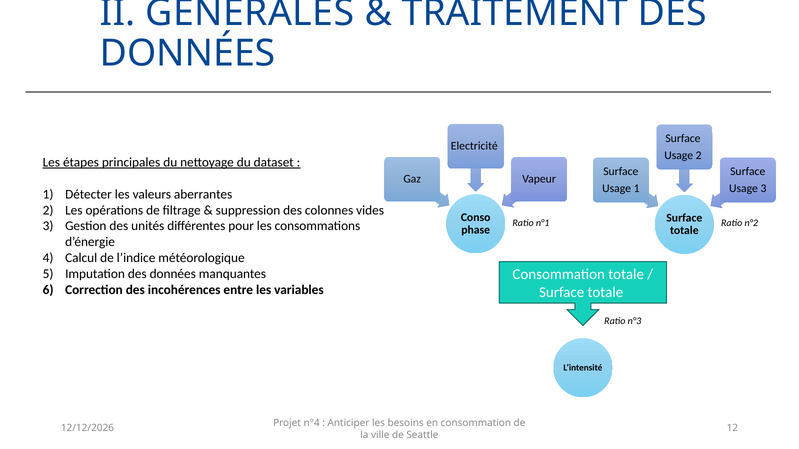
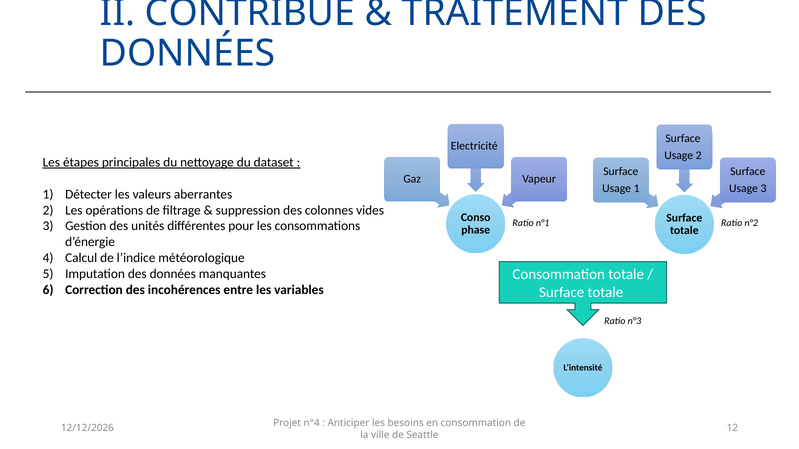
GÉNÉRALES: GÉNÉRALES -> CONTRIBUE (250, 13)
